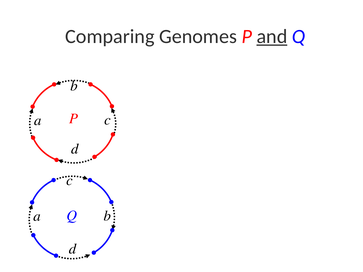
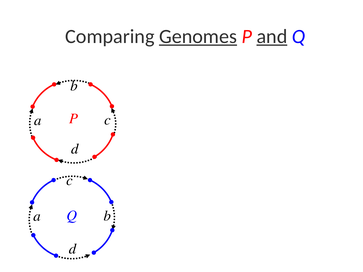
Genomes underline: none -> present (198, 36)
